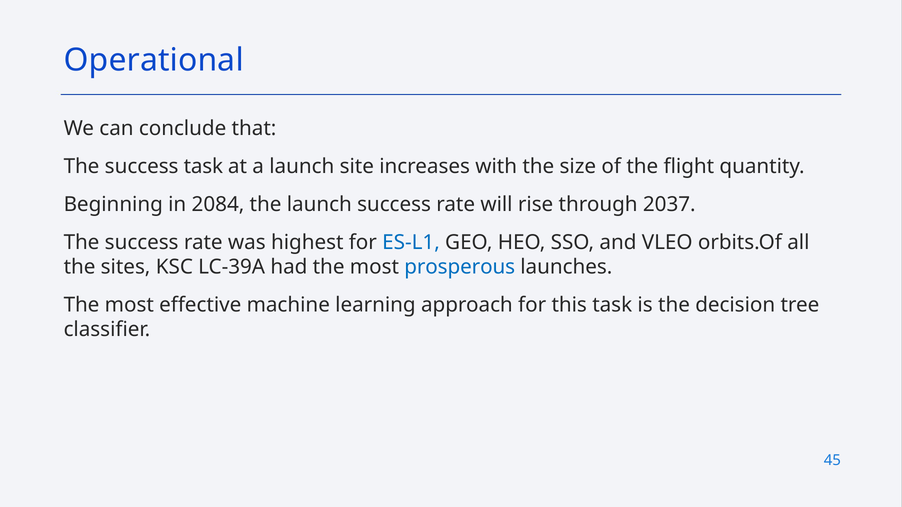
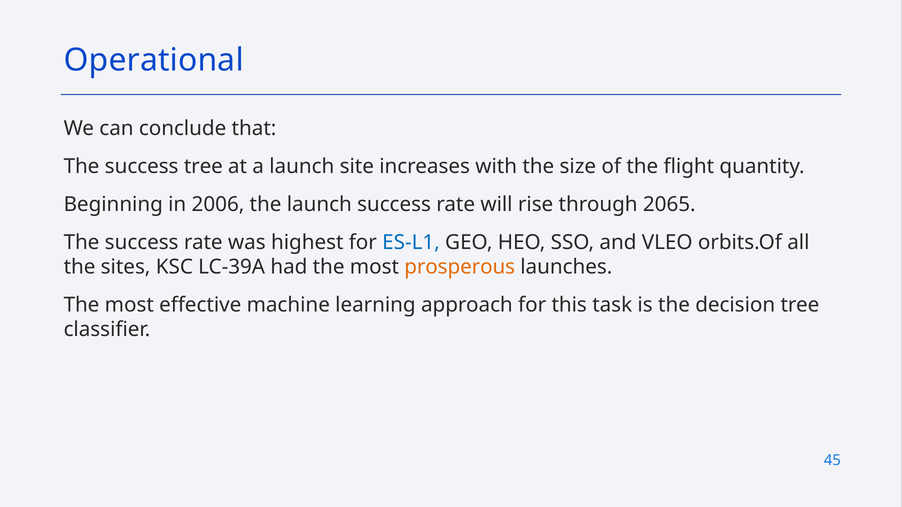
success task: task -> tree (203, 167)
2084: 2084 -> 2006 (218, 205)
2037: 2037 -> 2065 (669, 205)
prosperous colour: blue -> orange (460, 267)
